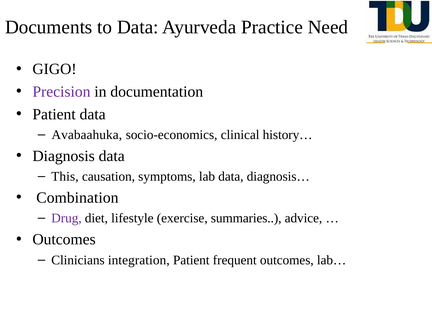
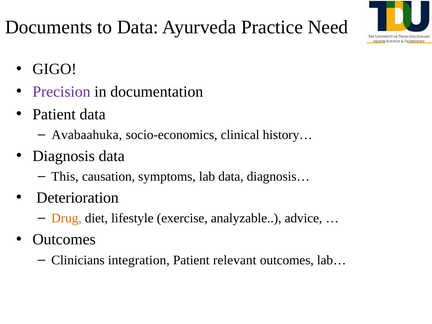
Combination: Combination -> Deterioration (77, 198)
Drug colour: purple -> orange (66, 218)
summaries: summaries -> analyzable (246, 218)
frequent: frequent -> relevant (235, 260)
